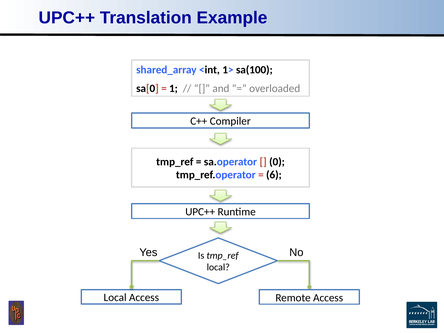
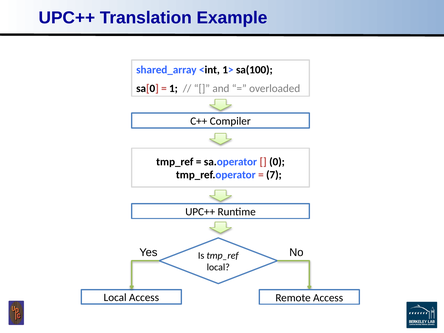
6: 6 -> 7 (274, 175)
